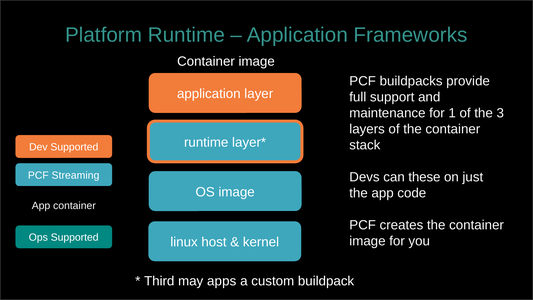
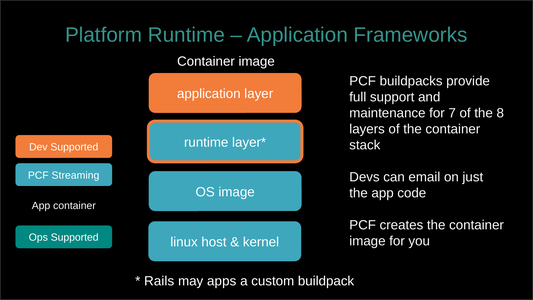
1: 1 -> 7 (452, 113)
3: 3 -> 8 (500, 113)
these: these -> email (424, 177)
Third: Third -> Rails (159, 281)
